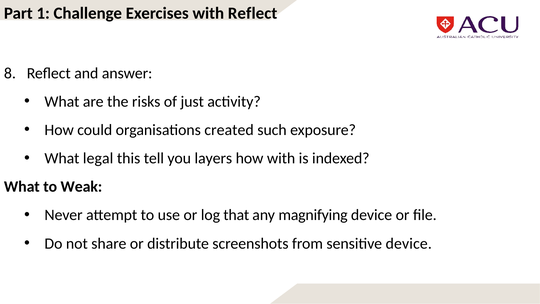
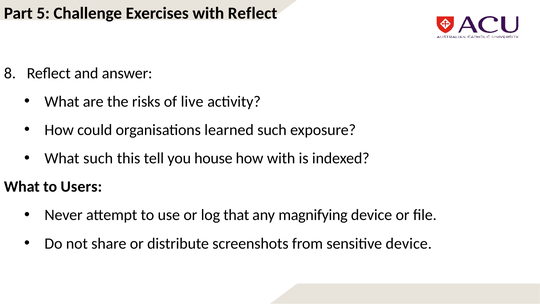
1: 1 -> 5 (43, 13)
just: just -> live (192, 101)
created: created -> learned (229, 130)
What legal: legal -> such (98, 158)
layers: layers -> house (213, 158)
Weak: Weak -> Users (81, 187)
